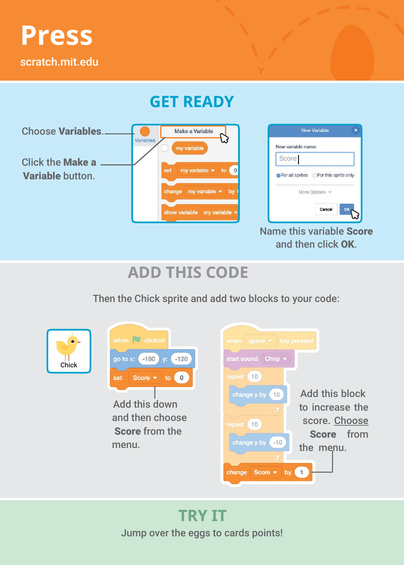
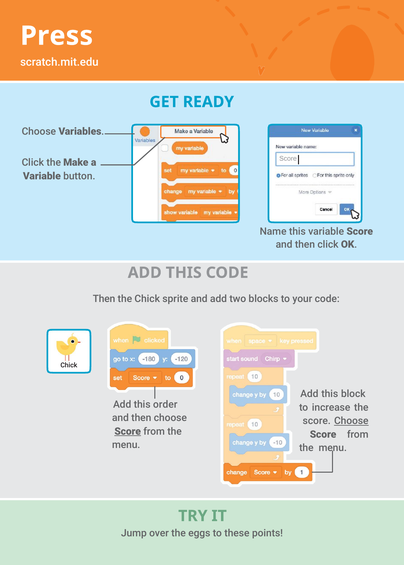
down: down -> order (165, 405)
Score underline: none -> present (128, 432)
cards: cards -> these (237, 534)
